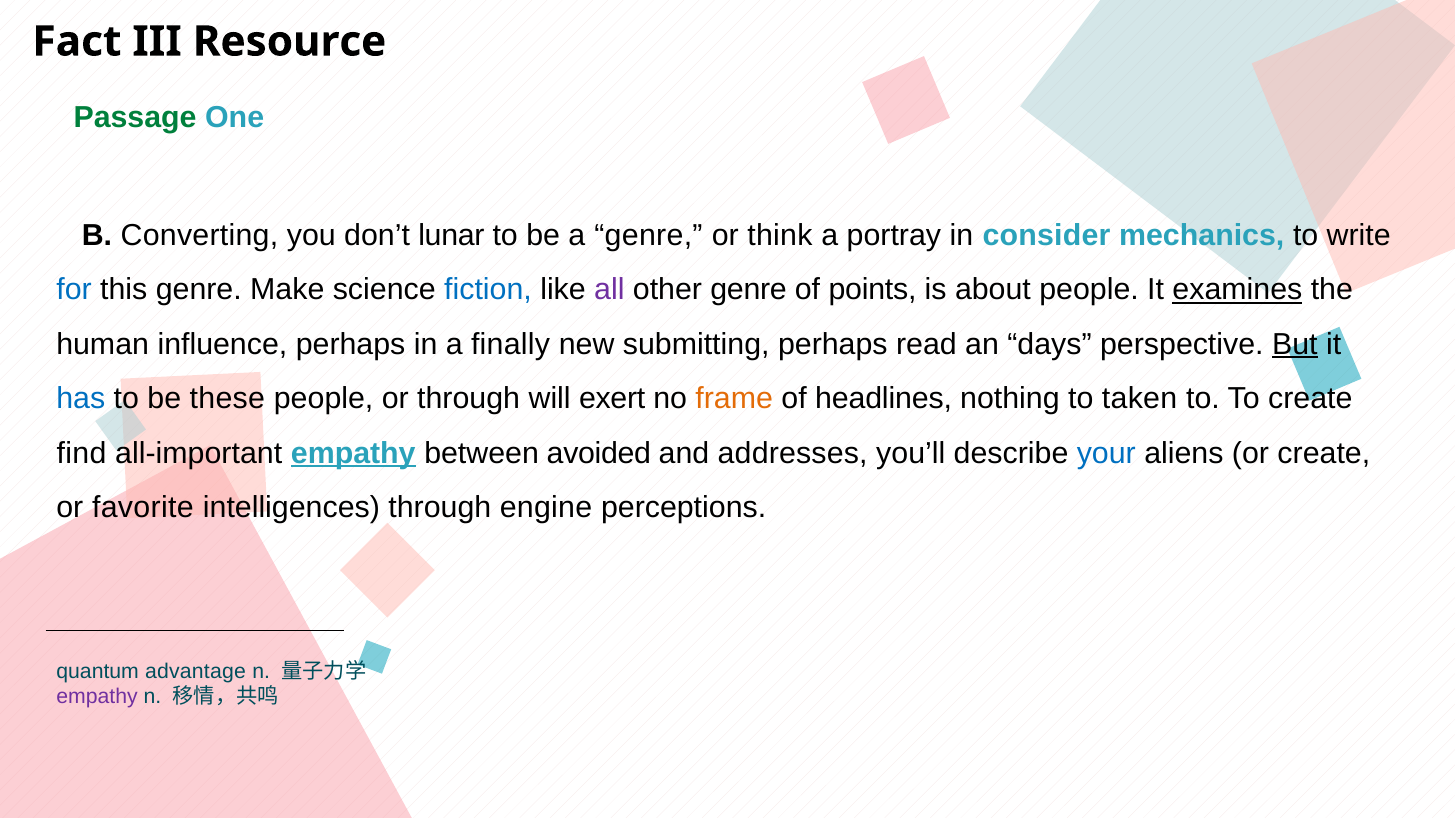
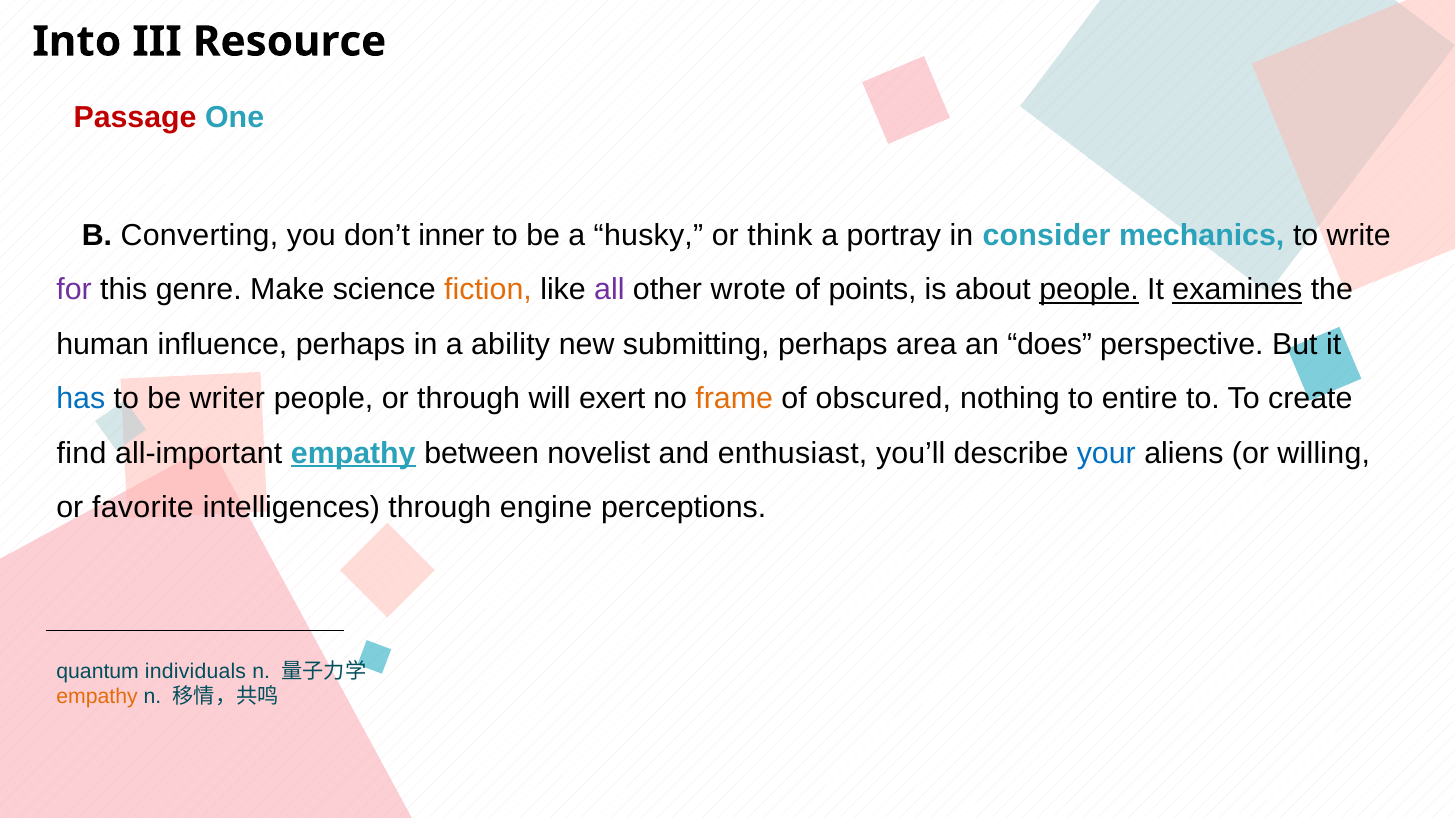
Fact: Fact -> Into (77, 42)
Passage colour: green -> red (135, 117)
lunar: lunar -> inner (451, 235)
a genre: genre -> husky (648, 235)
for colour: blue -> purple (74, 290)
fiction colour: blue -> orange (488, 290)
other genre: genre -> wrote (748, 290)
people underline: none -> present (1089, 290)
finally: finally -> ability (511, 344)
read: read -> area (926, 344)
days: days -> does (1050, 344)
But underline: present -> none (1295, 344)
these: these -> writer (227, 399)
headlines: headlines -> obscured (883, 399)
taken: taken -> entire (1140, 399)
avoided: avoided -> novelist (599, 454)
addresses: addresses -> enthusiast (793, 454)
or create: create -> willing (1324, 454)
advantage: advantage -> individuals (196, 672)
empathy colour: purple -> orange (97, 697)
